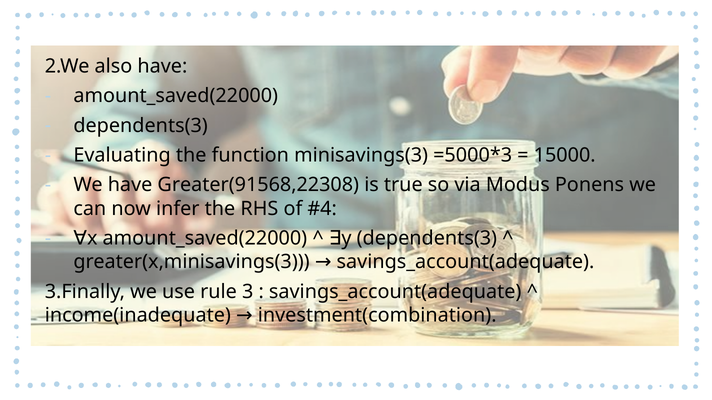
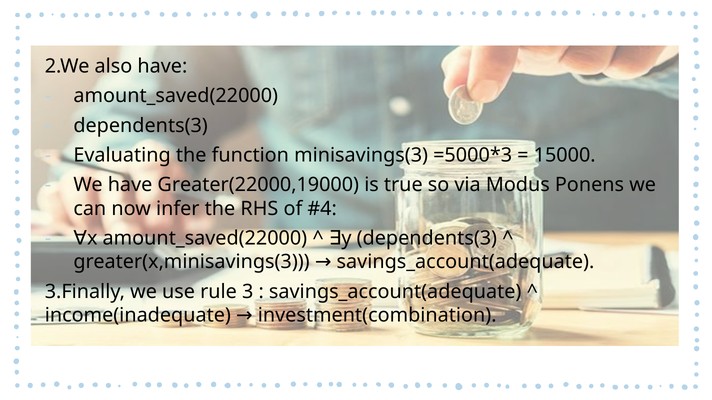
Greater(91568,22308: Greater(91568,22308 -> Greater(22000,19000 (258, 185)
